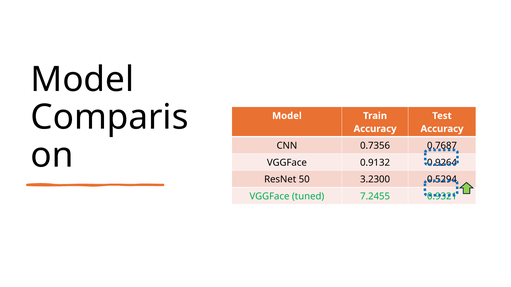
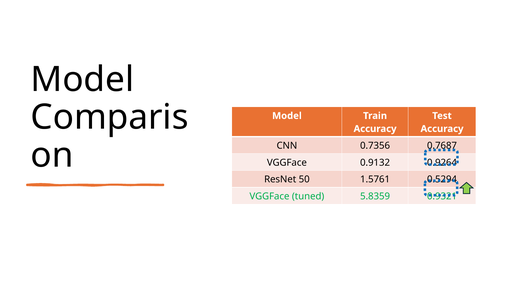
3.2300: 3.2300 -> 1.5761 (375, 180)
7.2455: 7.2455 -> 5.8359 (375, 197)
